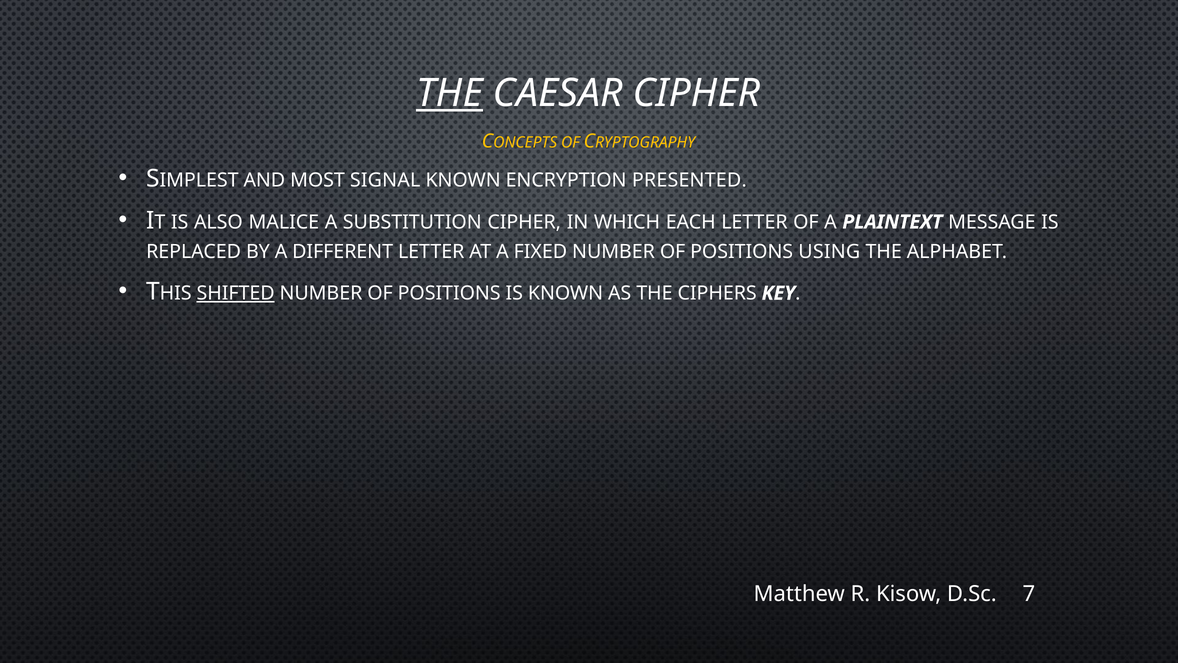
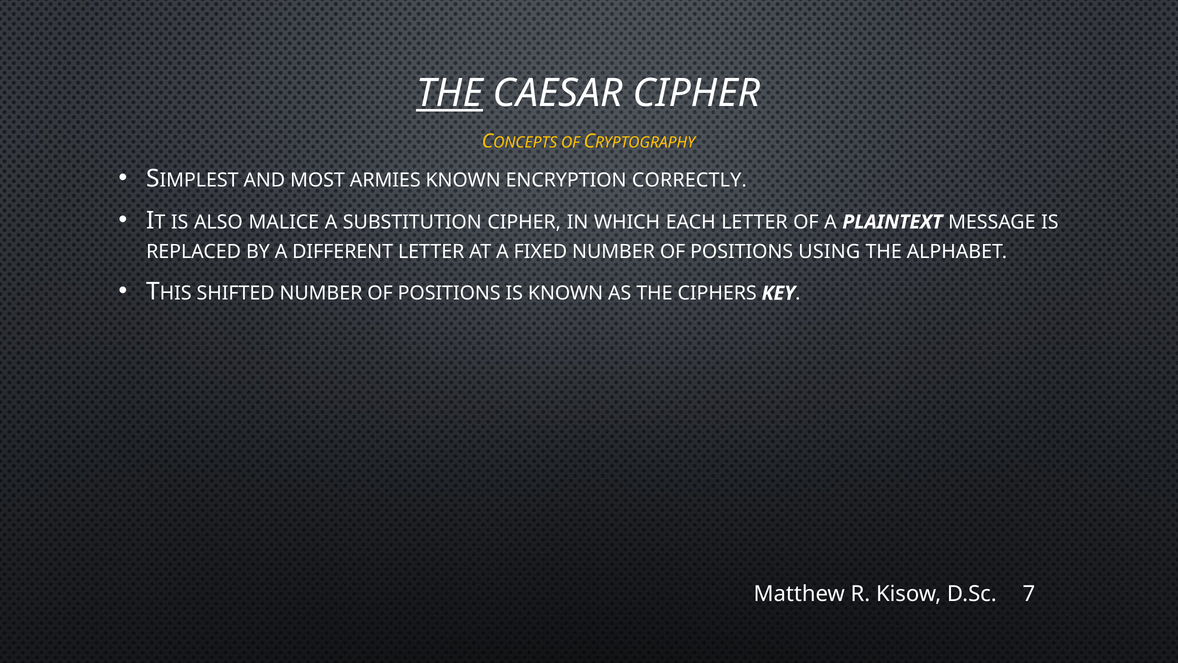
SIGNAL: SIGNAL -> ARMIES (385, 180)
PRESENTED: PRESENTED -> CORRECTLY (689, 180)
SHIFTED underline: present -> none (236, 293)
